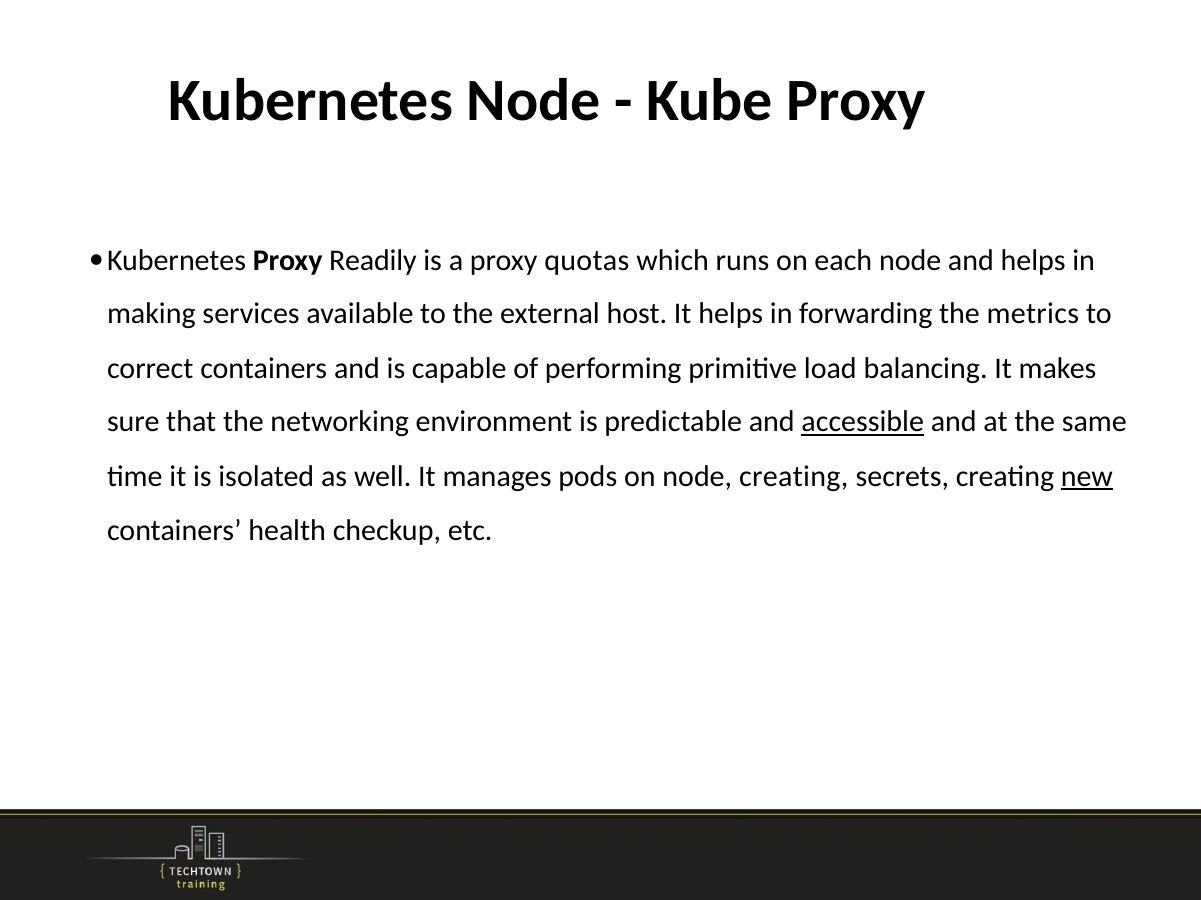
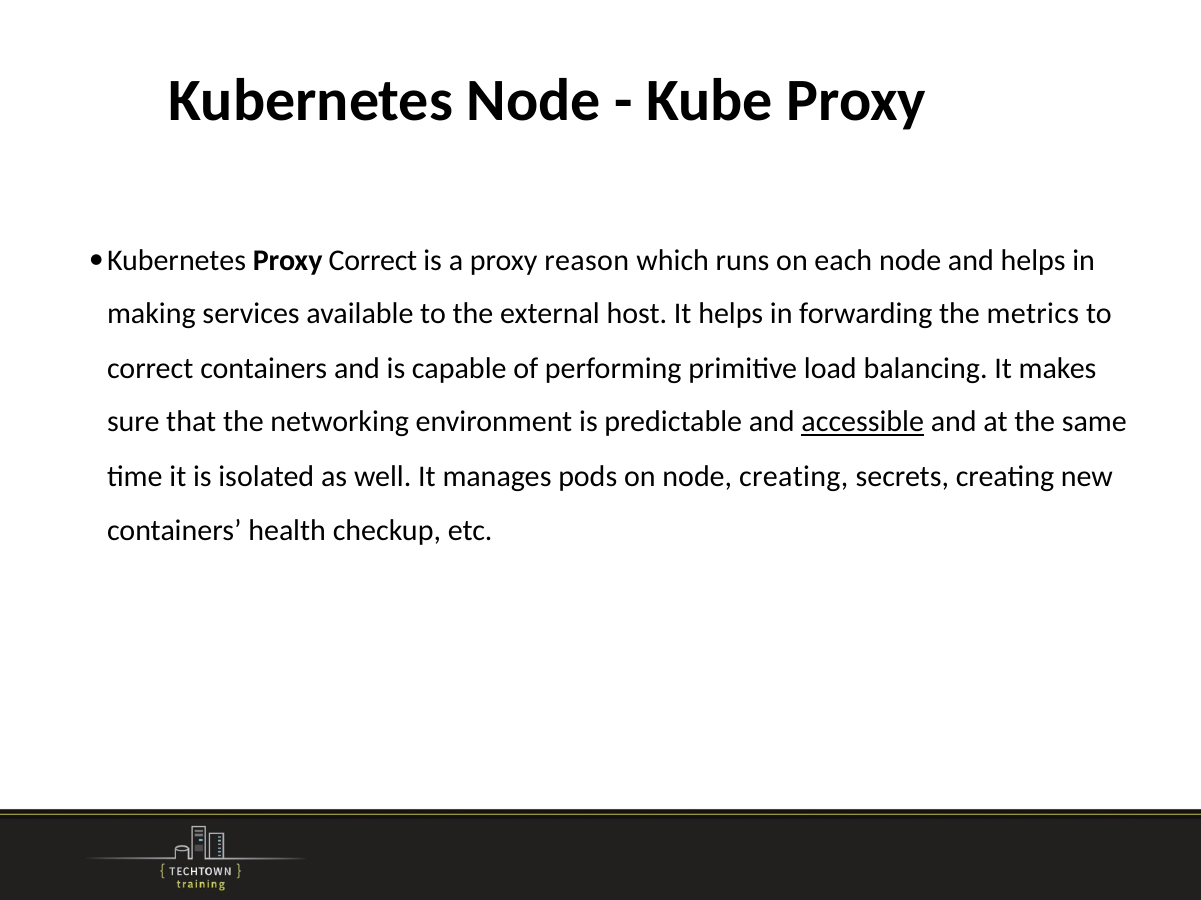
Proxy Readily: Readily -> Correct (373, 260)
quotas: quotas -> reason (587, 260)
new underline: present -> none (1087, 476)
